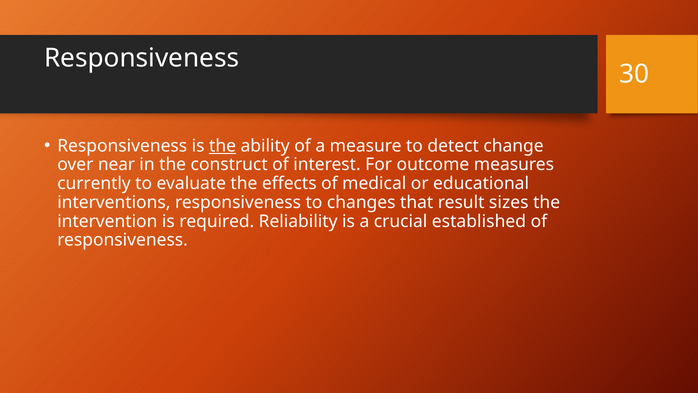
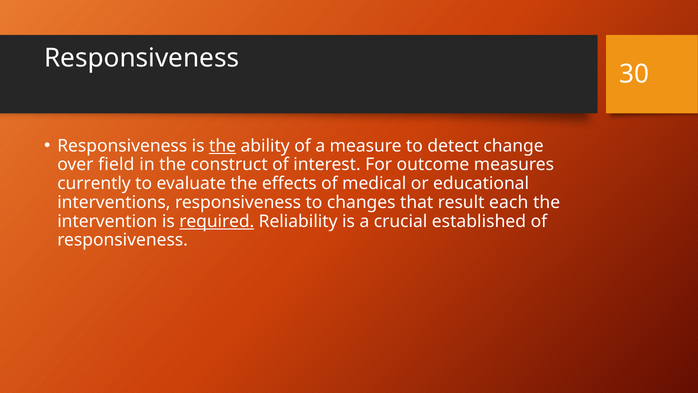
near: near -> field (116, 165)
sizes: sizes -> each (509, 202)
required underline: none -> present (217, 221)
